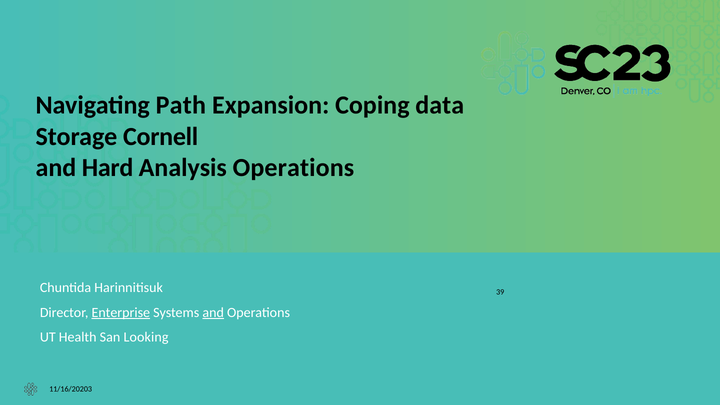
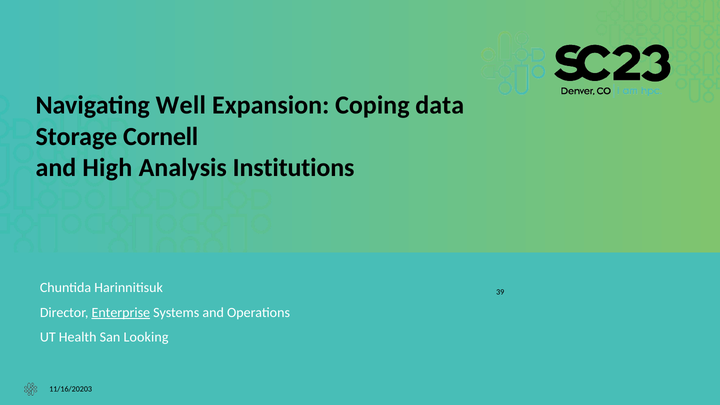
Path: Path -> Well (181, 105)
Hard: Hard -> High (107, 168)
Analysis Operations: Operations -> Institutions (294, 168)
and underline: present -> none (213, 312)
